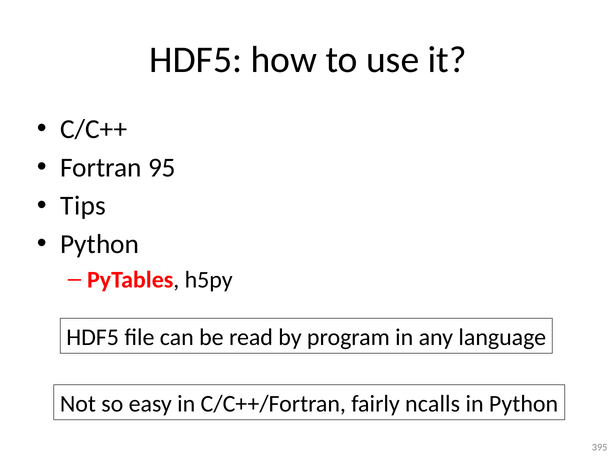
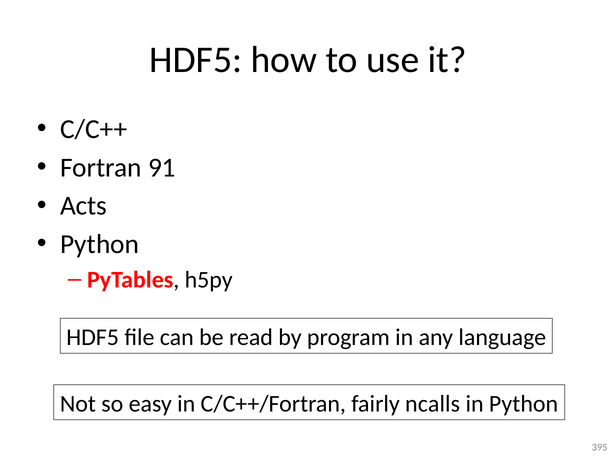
95: 95 -> 91 (162, 168)
Tips: Tips -> Acts (83, 206)
